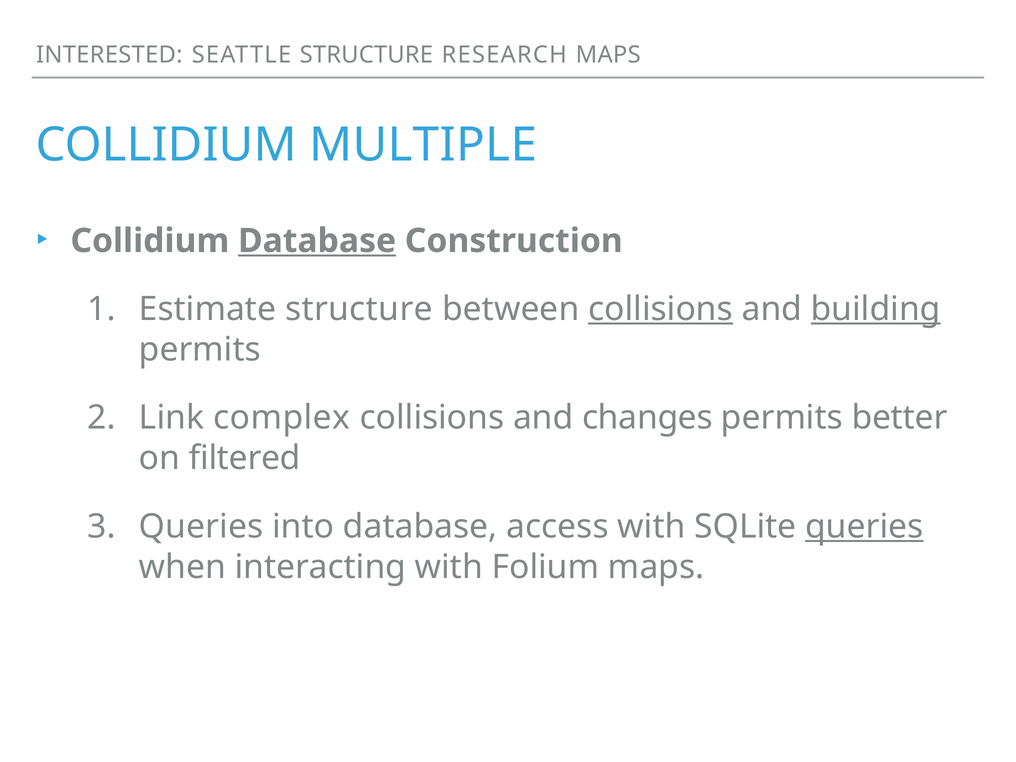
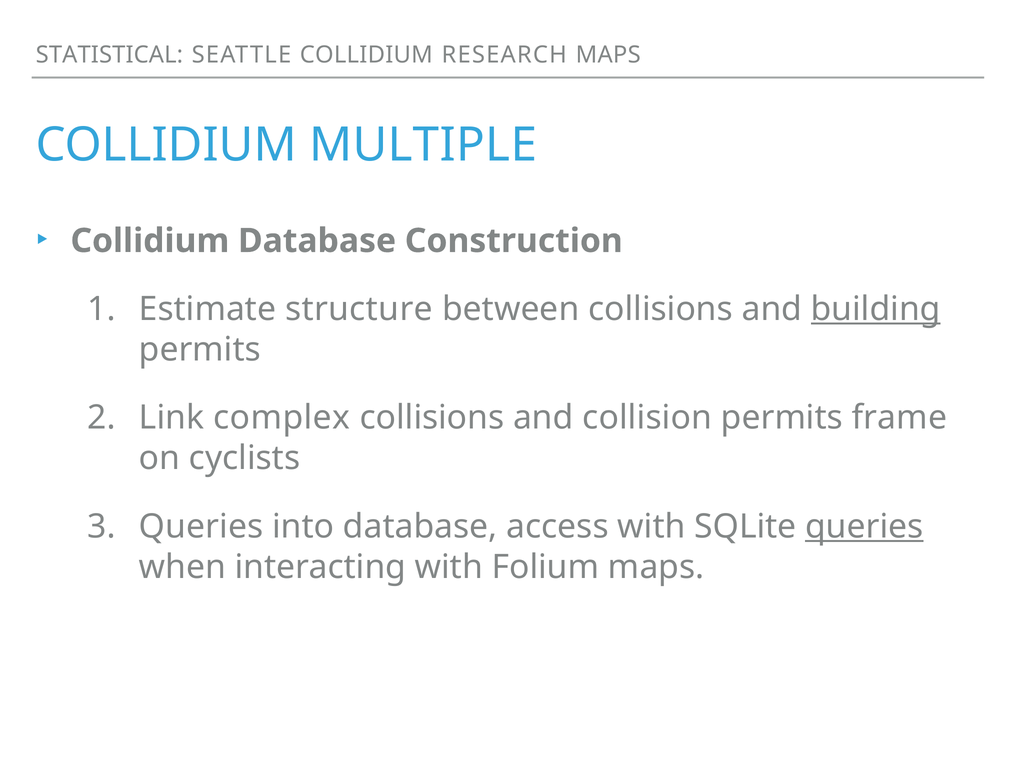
INTERESTED: INTERESTED -> STATISTICAL (109, 55)
SEATTLE STRUCTURE: STRUCTURE -> COLLIDIUM (366, 55)
Database underline: present -> none (317, 241)
collisions underline: present -> none (660, 309)
changes: changes -> collision (647, 418)
better: better -> frame (899, 418)
filtered: filtered -> cyclists (245, 458)
